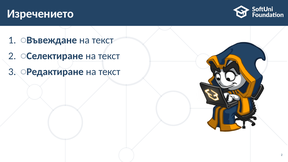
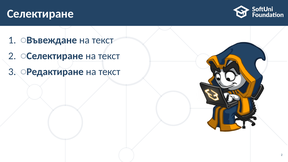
Изречението: Изречението -> Селектиране (40, 14)
